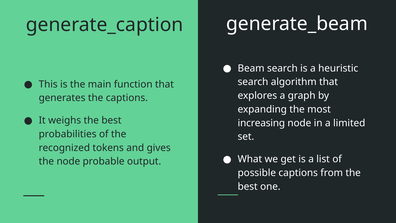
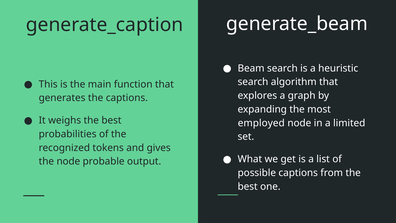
increasing: increasing -> employed (261, 123)
